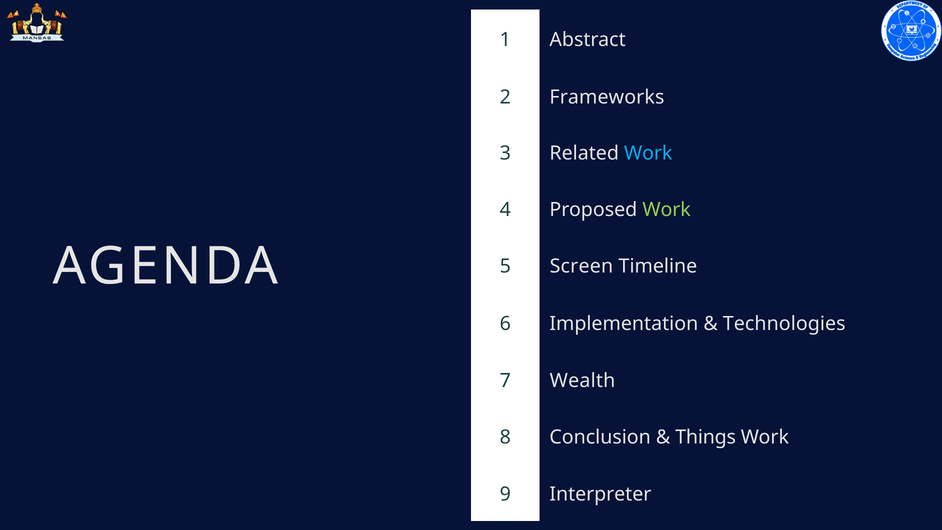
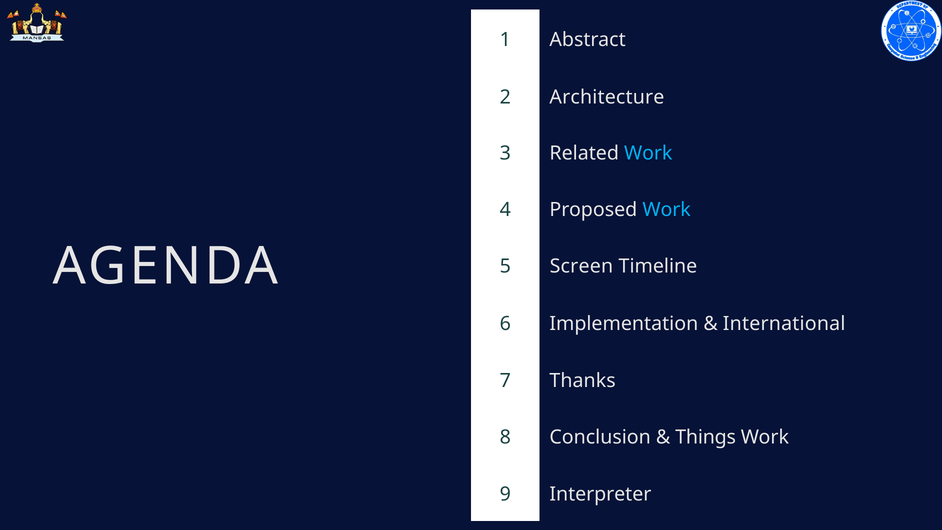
Frameworks: Frameworks -> Architecture (607, 97)
Work colour: light green -> light blue (667, 210)
Technologies: Technologies -> International (784, 323)
Wealth: Wealth -> Thanks (583, 380)
